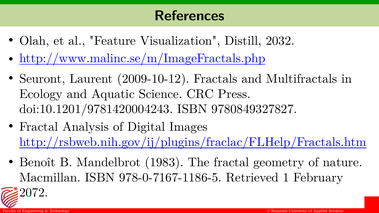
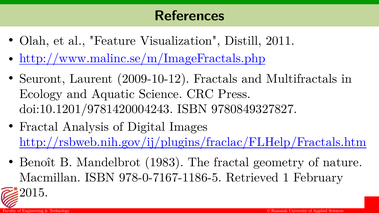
2032: 2032 -> 2011 (280, 41)
2072: 2072 -> 2015 (34, 193)
